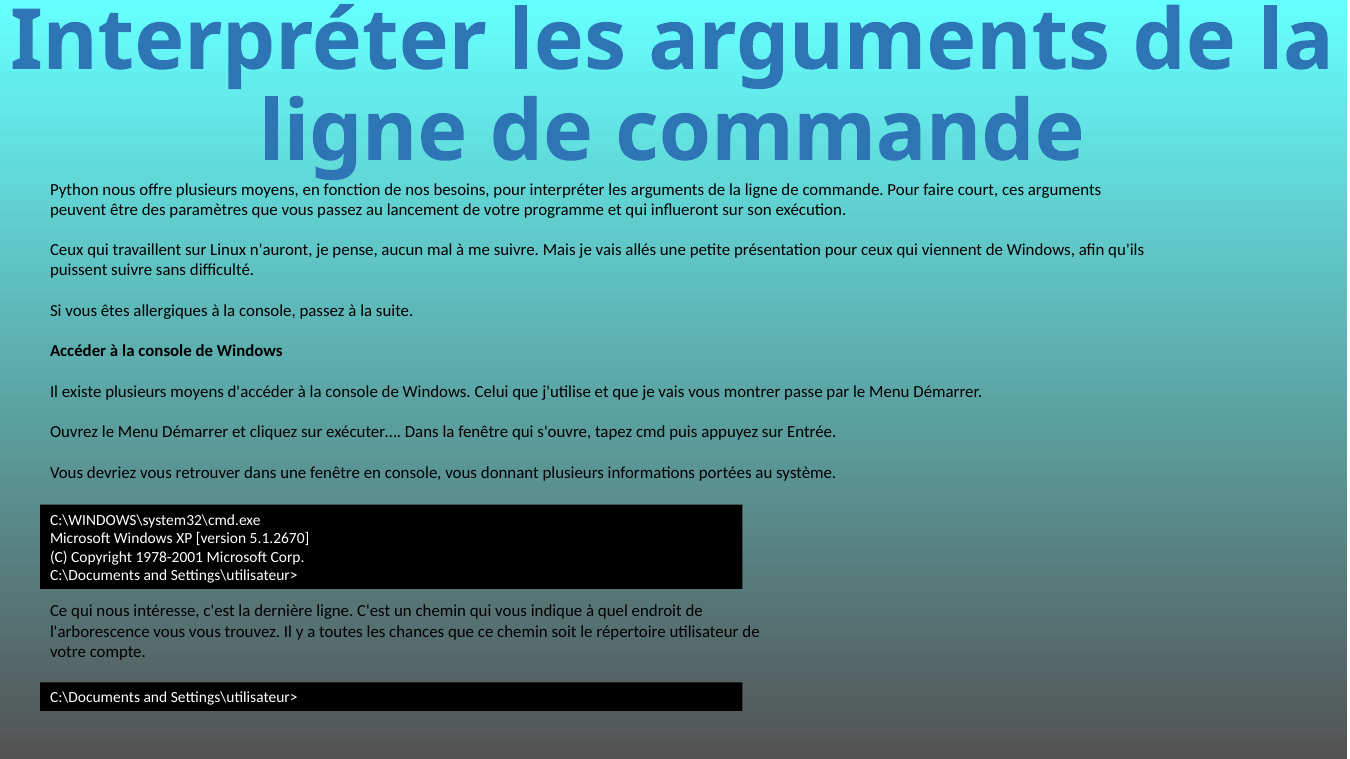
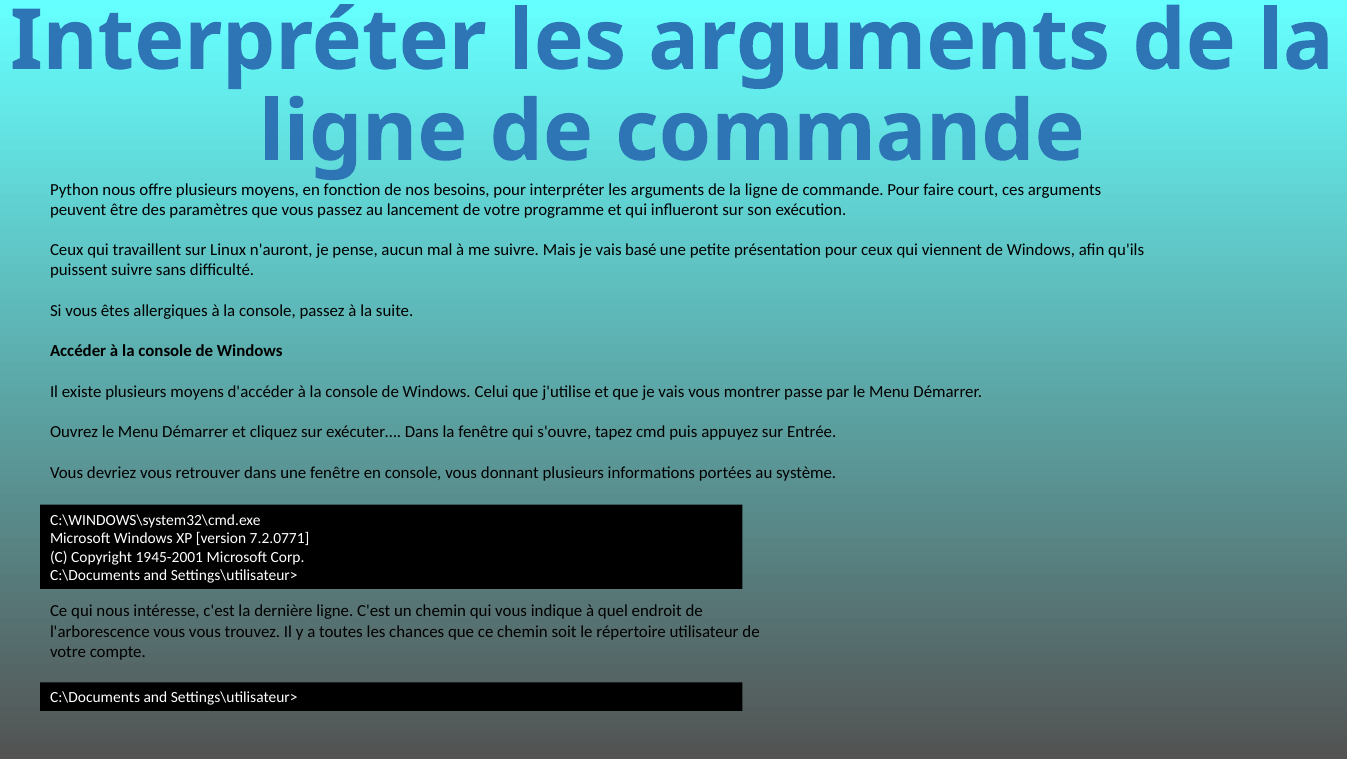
allés: allés -> basé (641, 250)
5.1.2670: 5.1.2670 -> 7.2.0771 (280, 539)
1978-2001: 1978-2001 -> 1945-2001 (169, 557)
